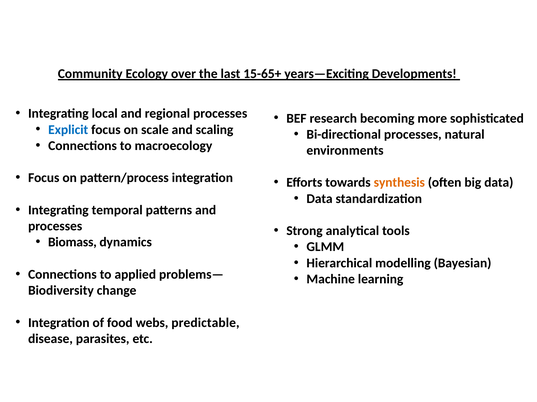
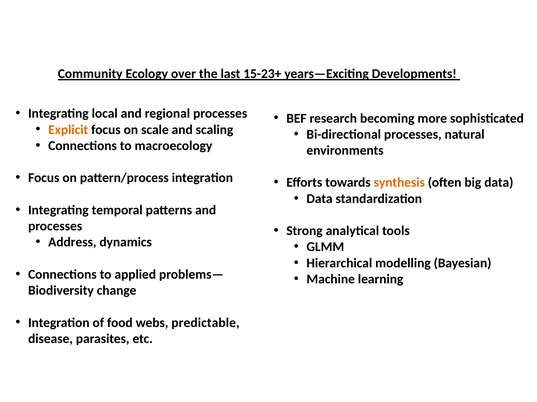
15-65+: 15-65+ -> 15-23+ (262, 74)
Explicit colour: blue -> orange (68, 130)
Biomass: Biomass -> Address (72, 243)
